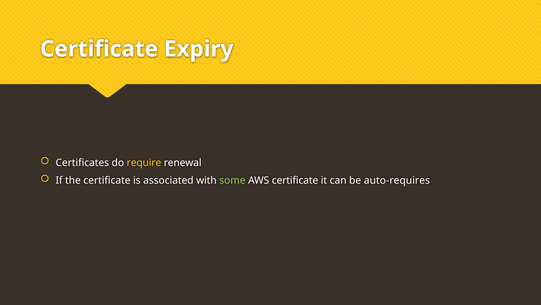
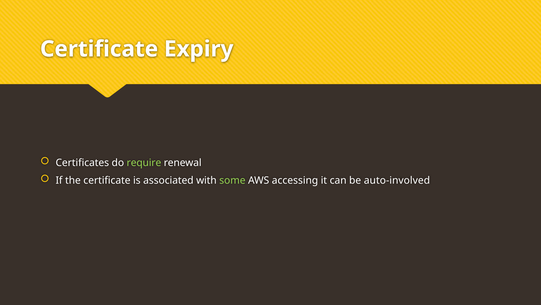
require colour: yellow -> light green (144, 162)
AWS certificate: certificate -> accessing (295, 180)
auto-requires: auto-requires -> auto-involved (397, 180)
